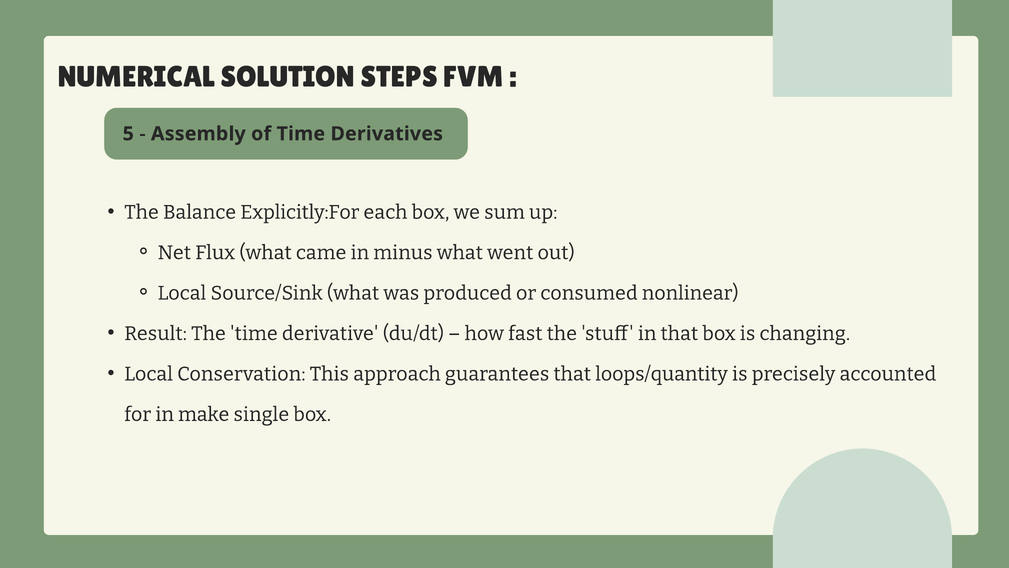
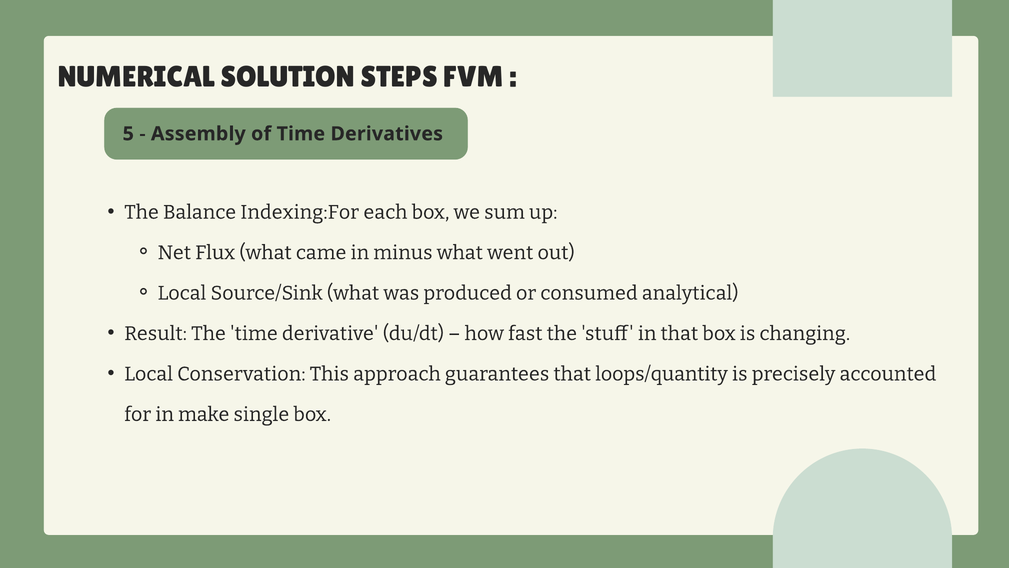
Explicitly:For: Explicitly:For -> Indexing:For (300, 212)
nonlinear: nonlinear -> analytical (690, 293)
